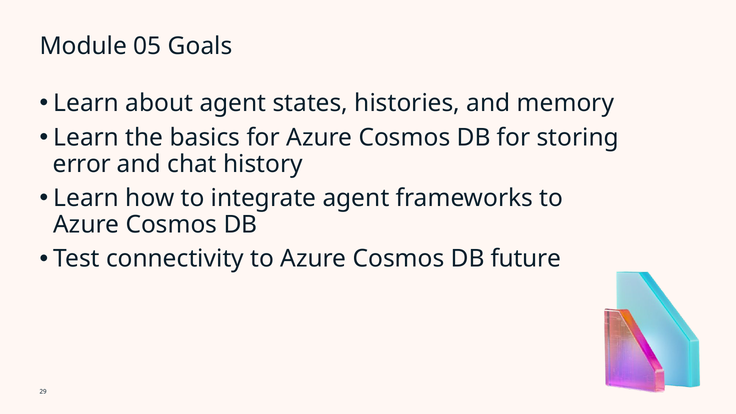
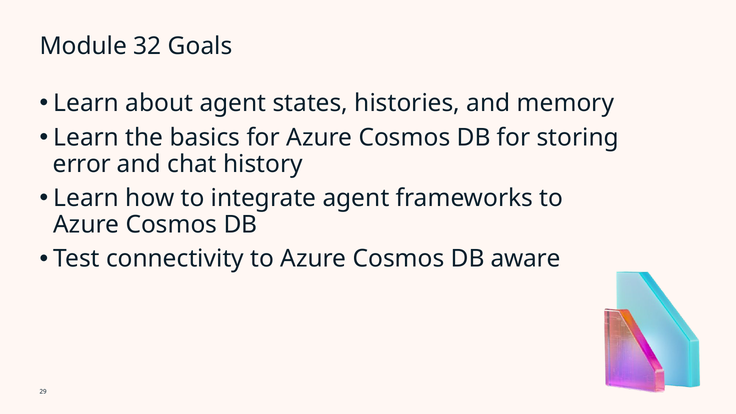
05: 05 -> 32 (147, 46)
future: future -> aware (526, 259)
